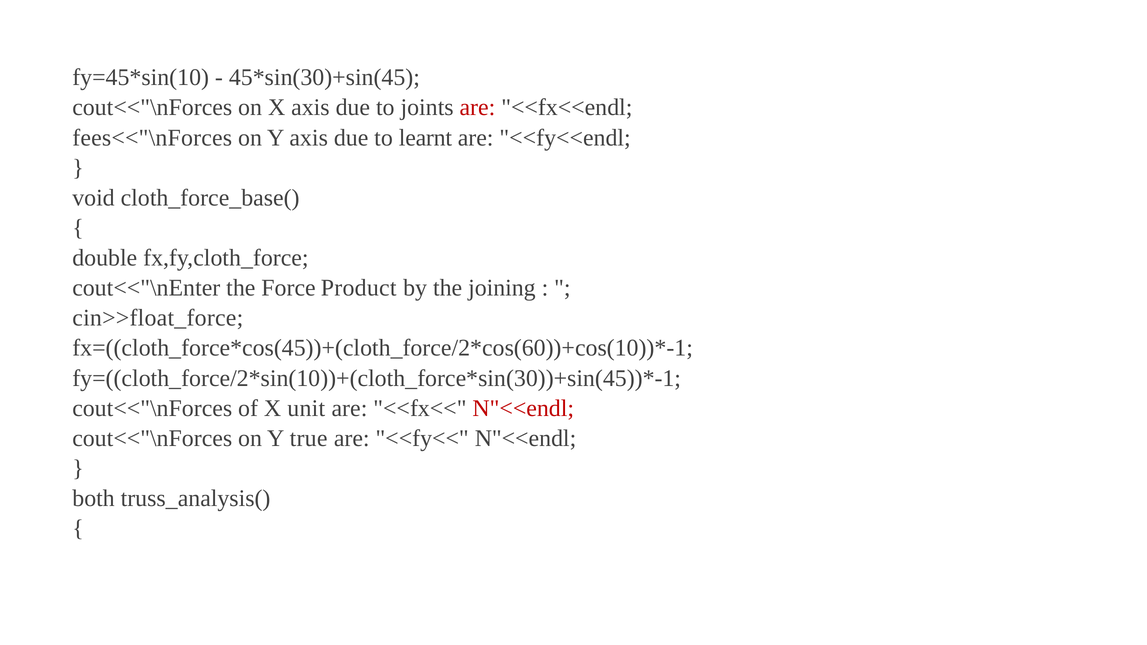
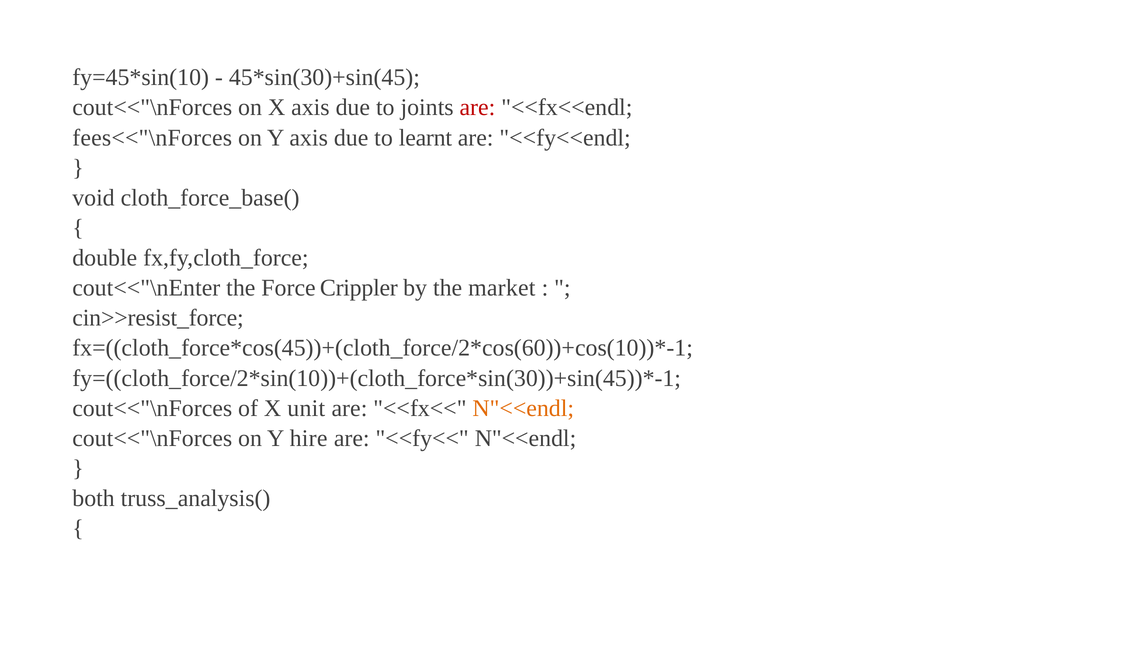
Product: Product -> Crippler (359, 288)
joining: joining -> market (502, 288)
cin>>float_force: cin>>float_force -> cin>>resist_force (158, 318)
N"<<endl colour: red -> orange (523, 408)
true: true -> hire (309, 438)
